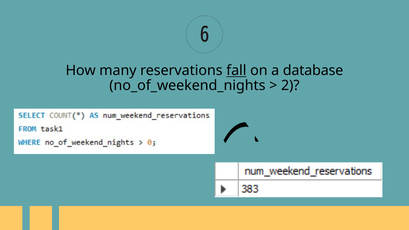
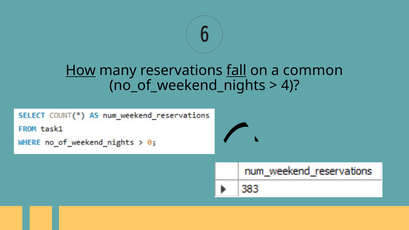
How underline: none -> present (81, 71)
database: database -> common (313, 71)
2: 2 -> 4 (290, 86)
